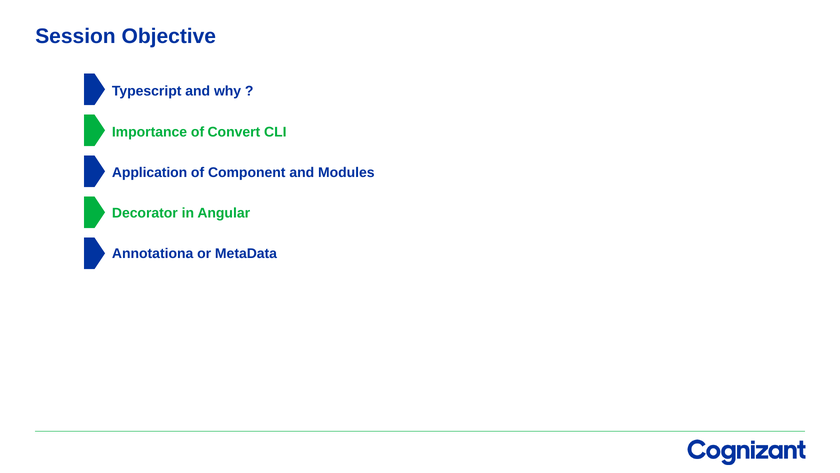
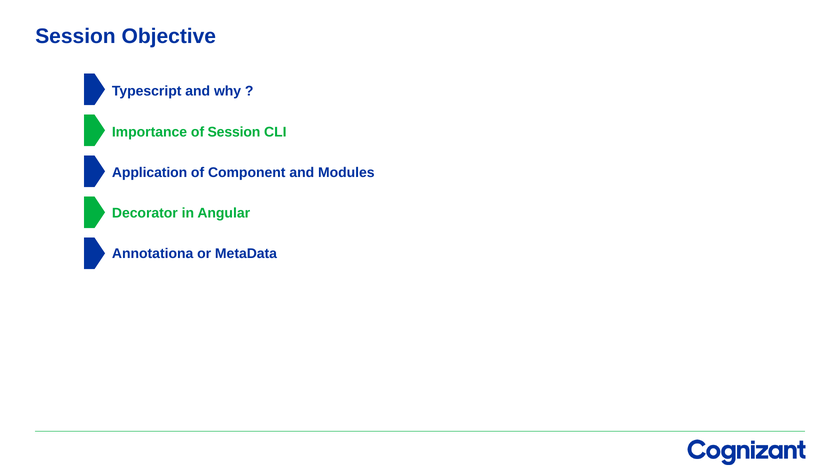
of Convert: Convert -> Session (234, 132)
